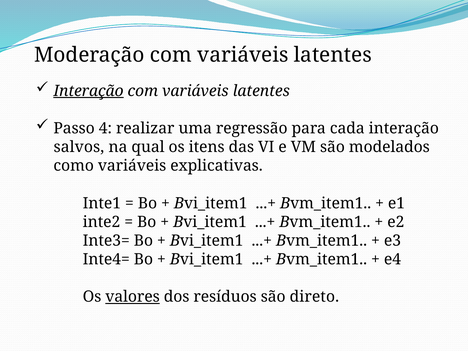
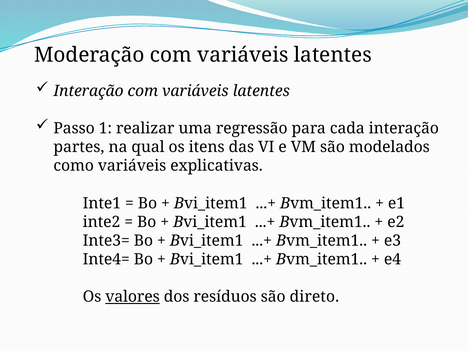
Interação underline: present -> none (89, 91)
4: 4 -> 1 (105, 128)
salvos: salvos -> partes (79, 147)
